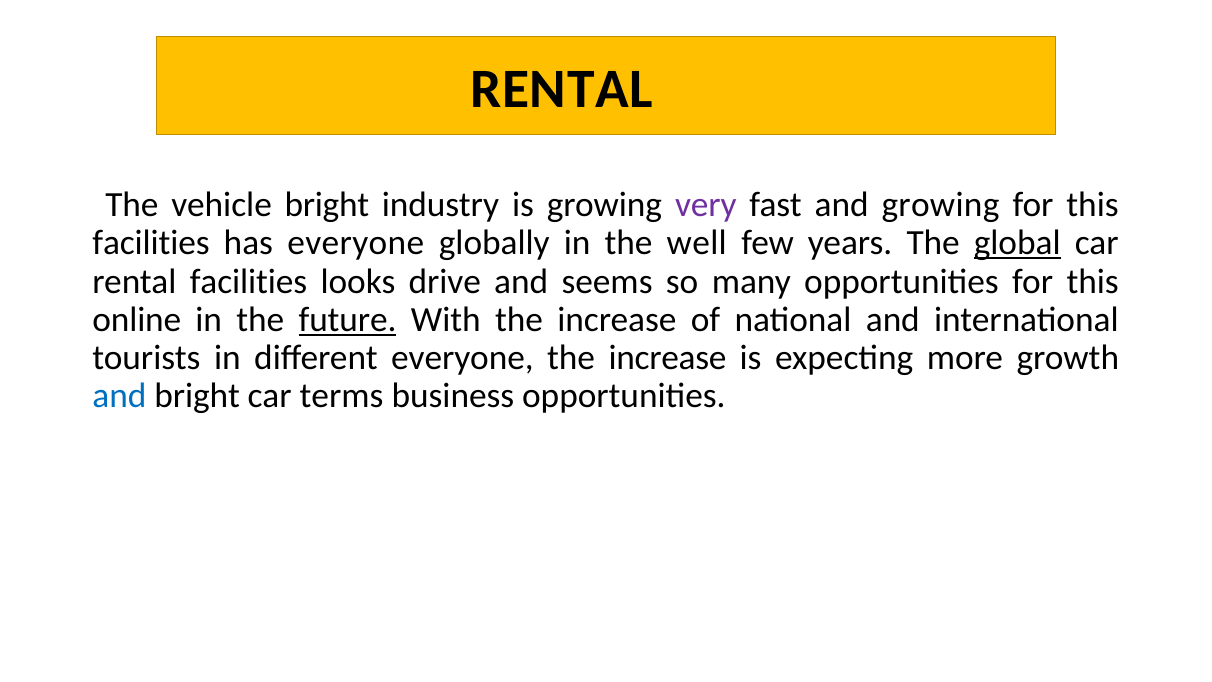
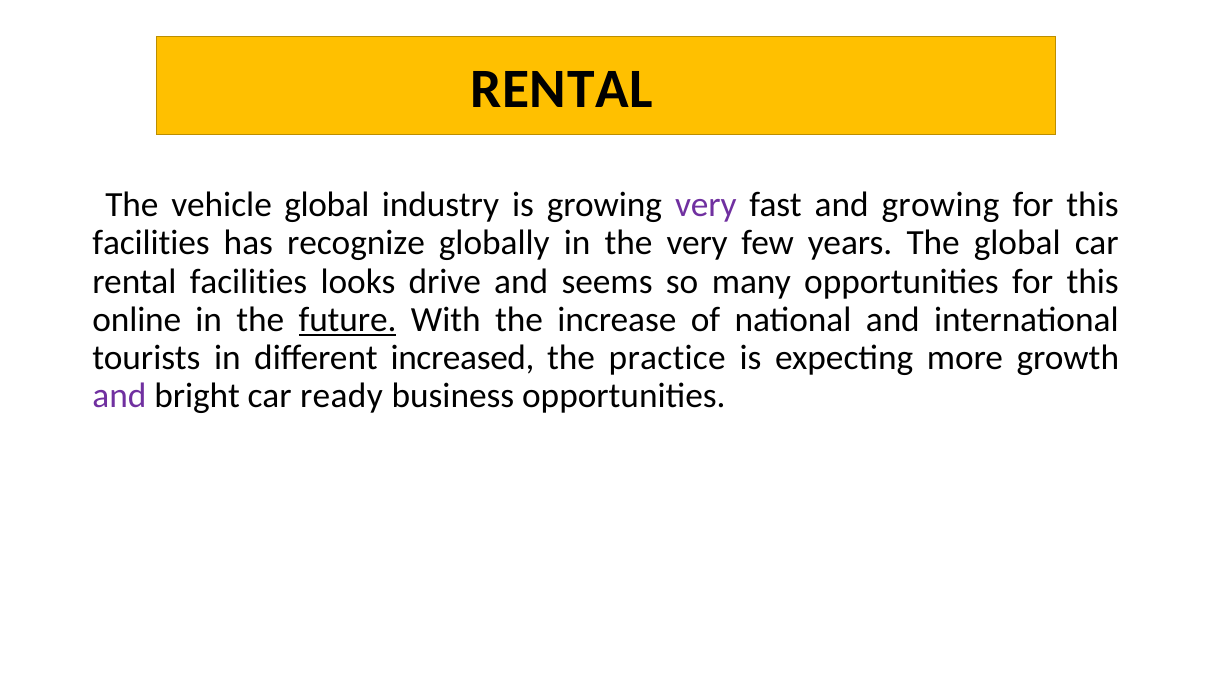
vehicle bright: bright -> global (327, 205)
has everyone: everyone -> recognize (356, 243)
the well: well -> very (697, 243)
global underline: present -> none (1017, 243)
different everyone: everyone -> increased (463, 358)
increase: increase -> practice (667, 358)
and colour: blue -> purple (119, 396)
terms: terms -> ready (341, 396)
